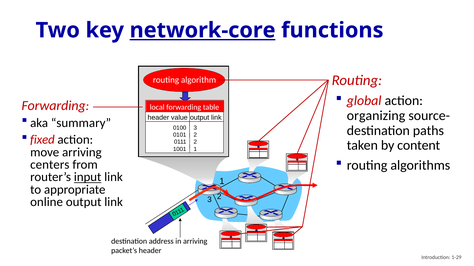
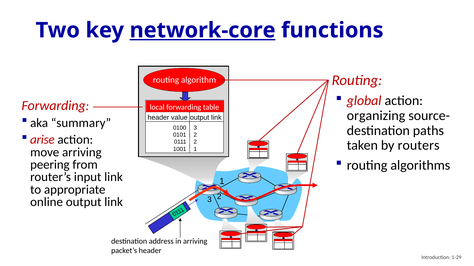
fixed: fixed -> arise (42, 140)
content: content -> routers (419, 146)
centers: centers -> peering (50, 165)
input underline: present -> none (88, 178)
